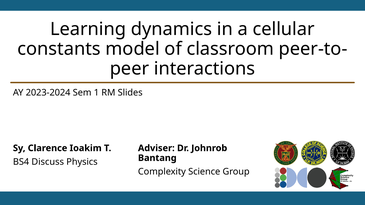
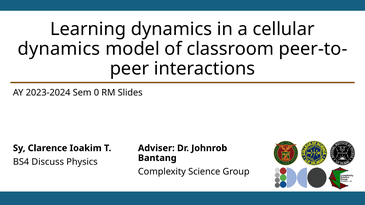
constants: constants -> dynamics (59, 49)
1: 1 -> 0 (96, 93)
